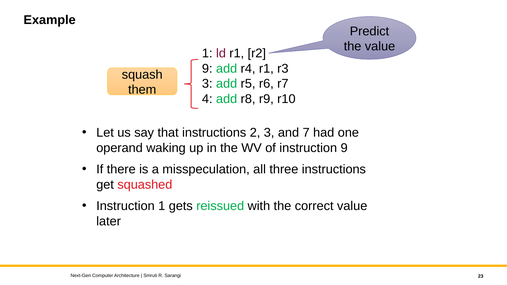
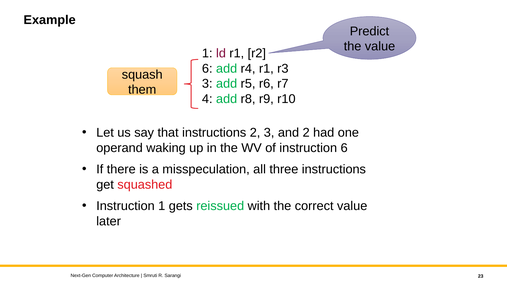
9: 9 -> 6 (207, 69)
and 7: 7 -> 2 (306, 133)
instruction 9: 9 -> 6 (344, 148)
